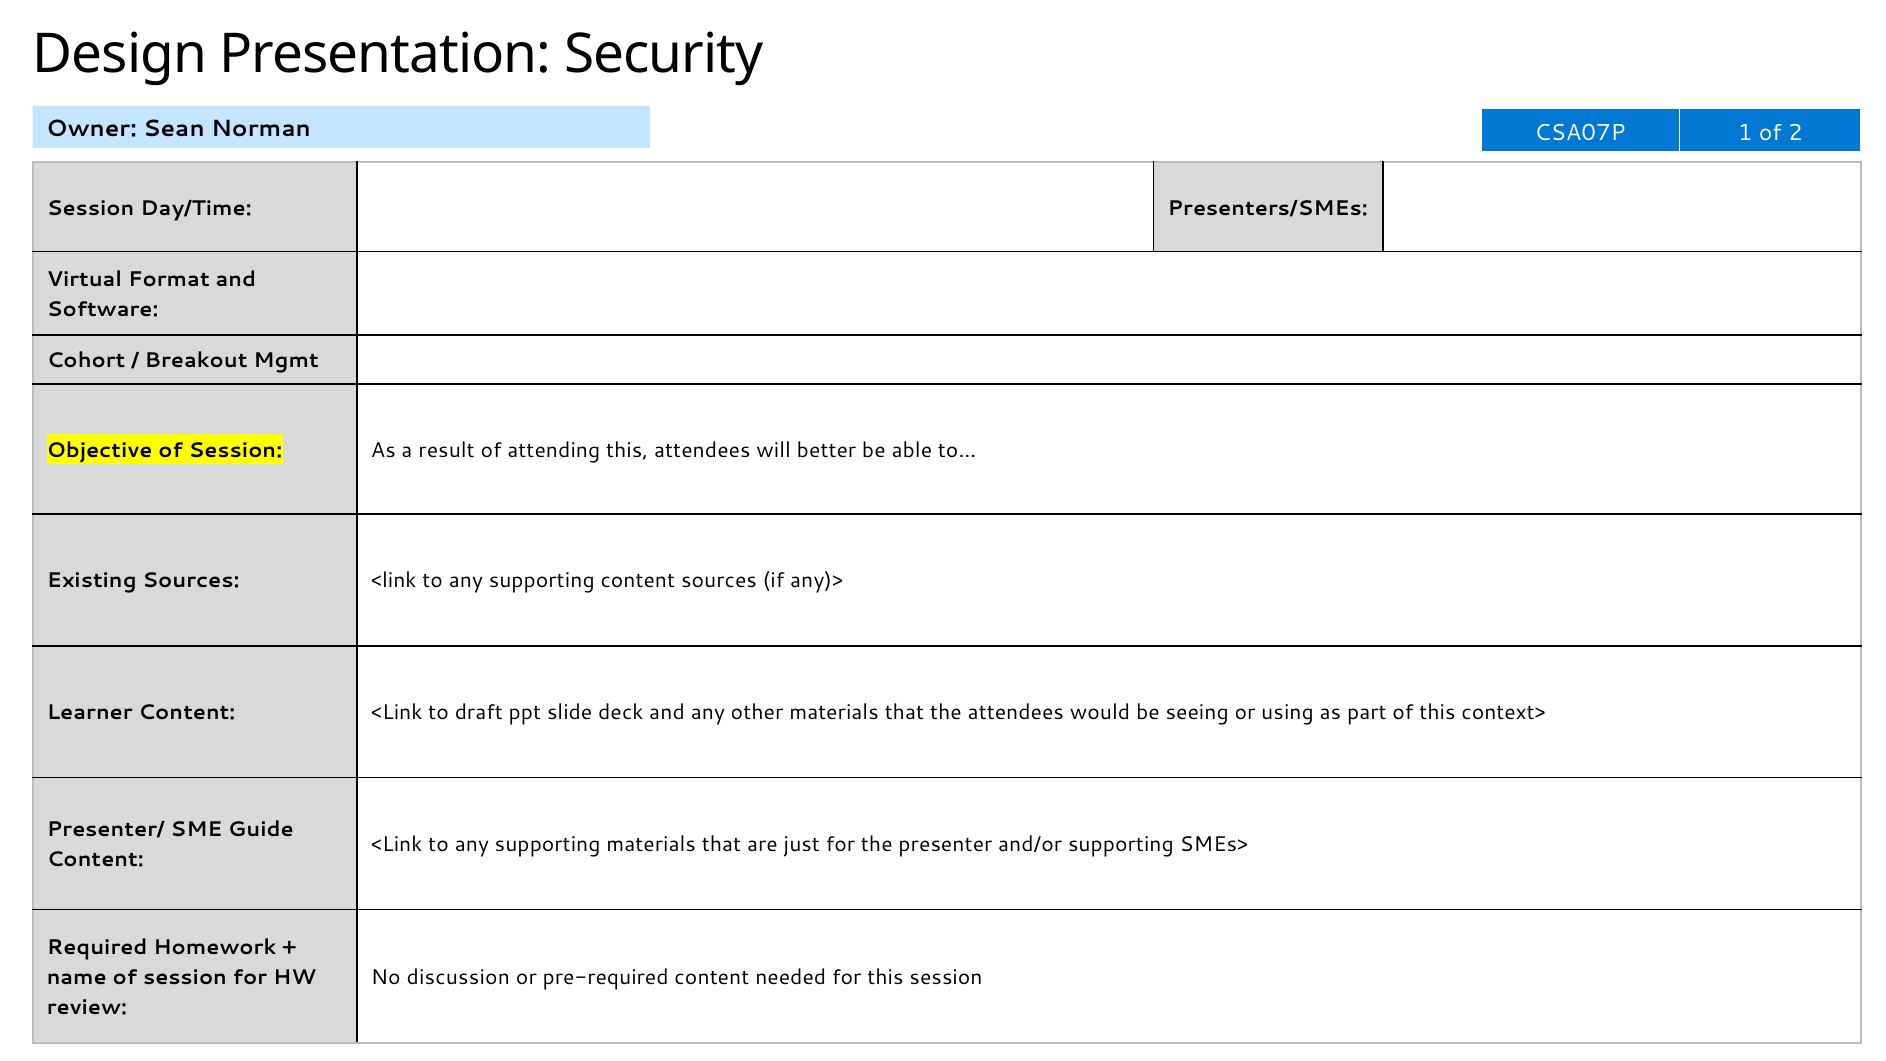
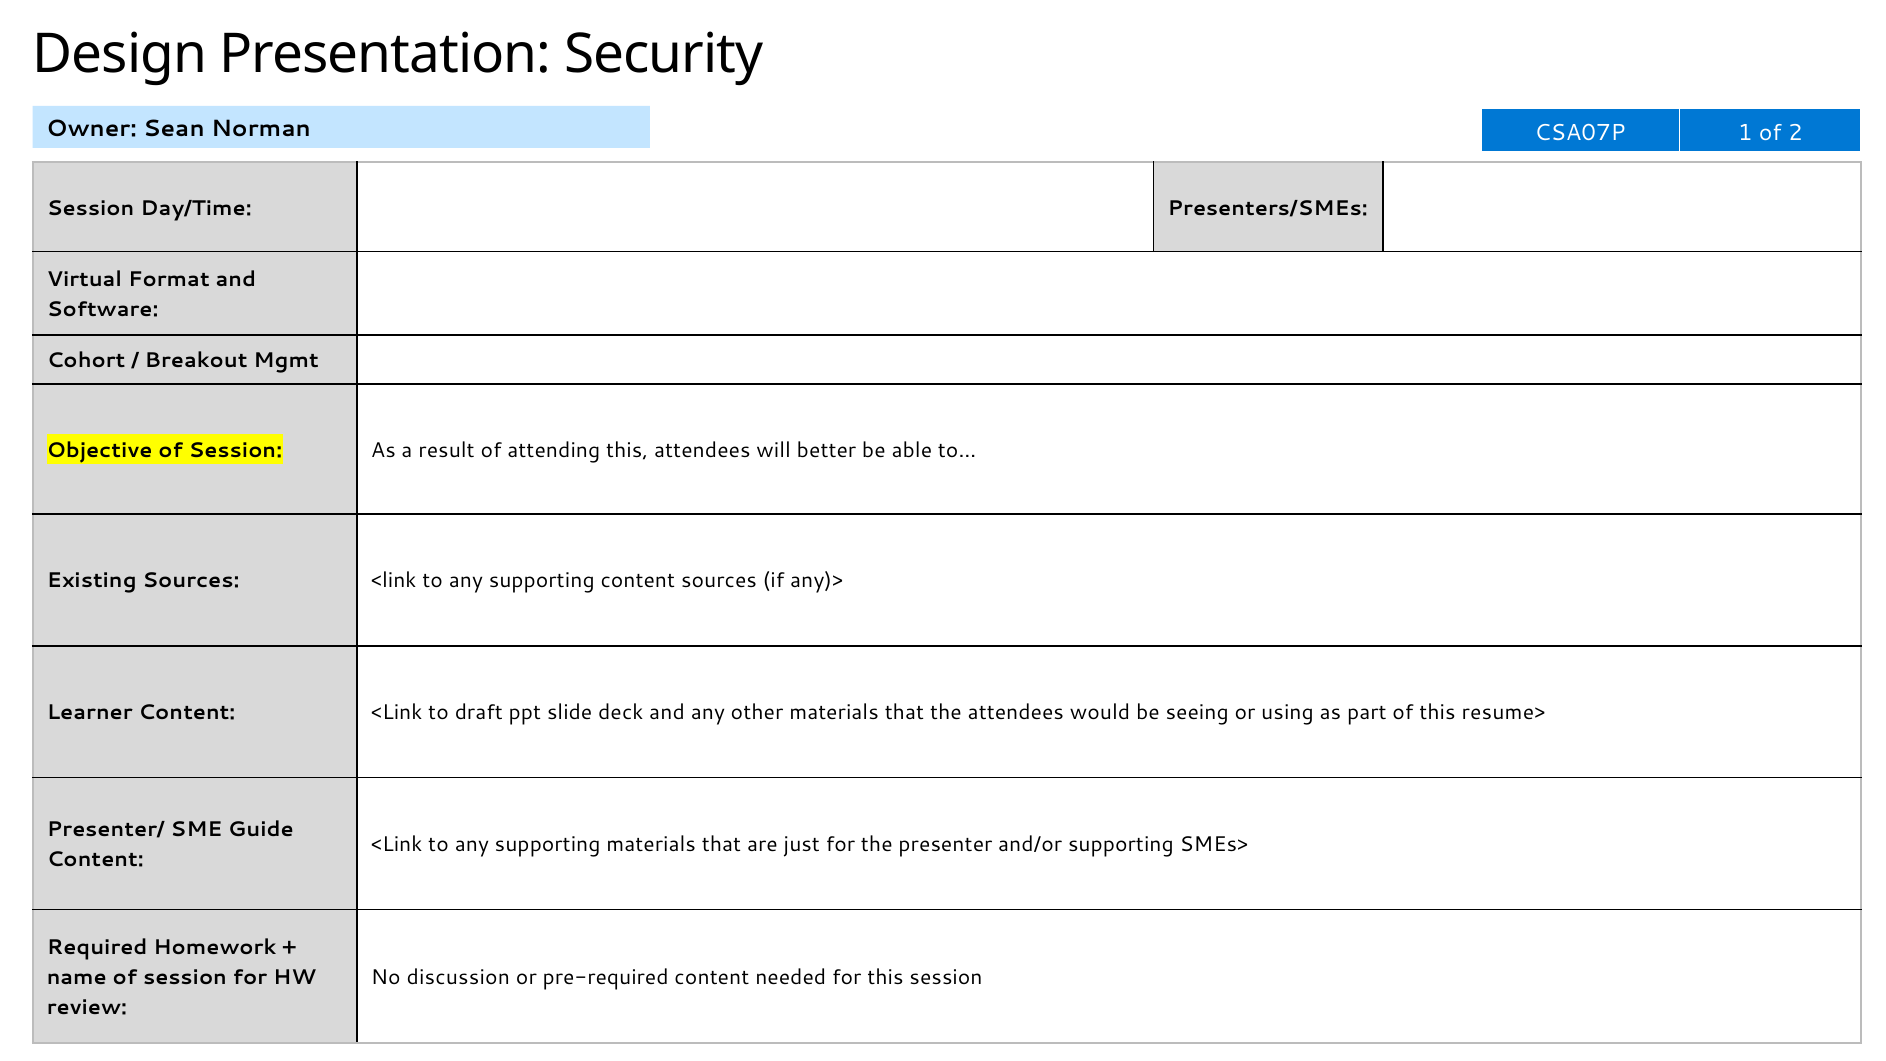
context>: context> -> resume> (1504, 713)
